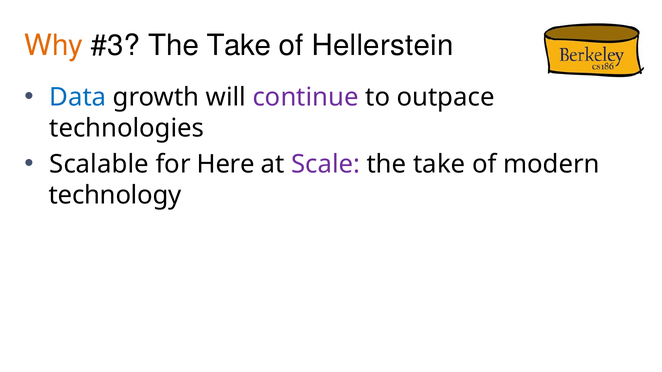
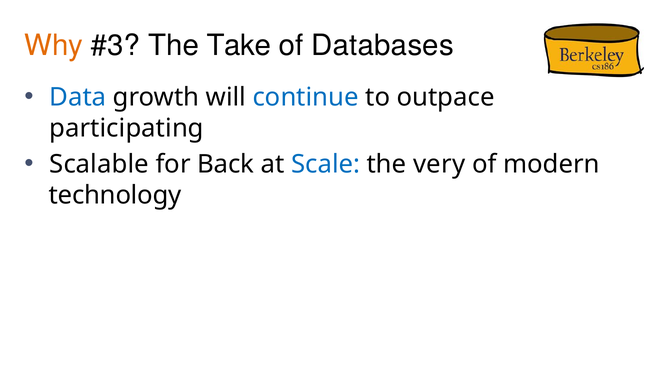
Hellerstein: Hellerstein -> Databases (383, 46)
continue colour: purple -> blue (306, 97)
technologies: technologies -> participating (127, 128)
Here: Here -> Back (226, 164)
Scale colour: purple -> blue (326, 164)
take: take -> very (439, 164)
